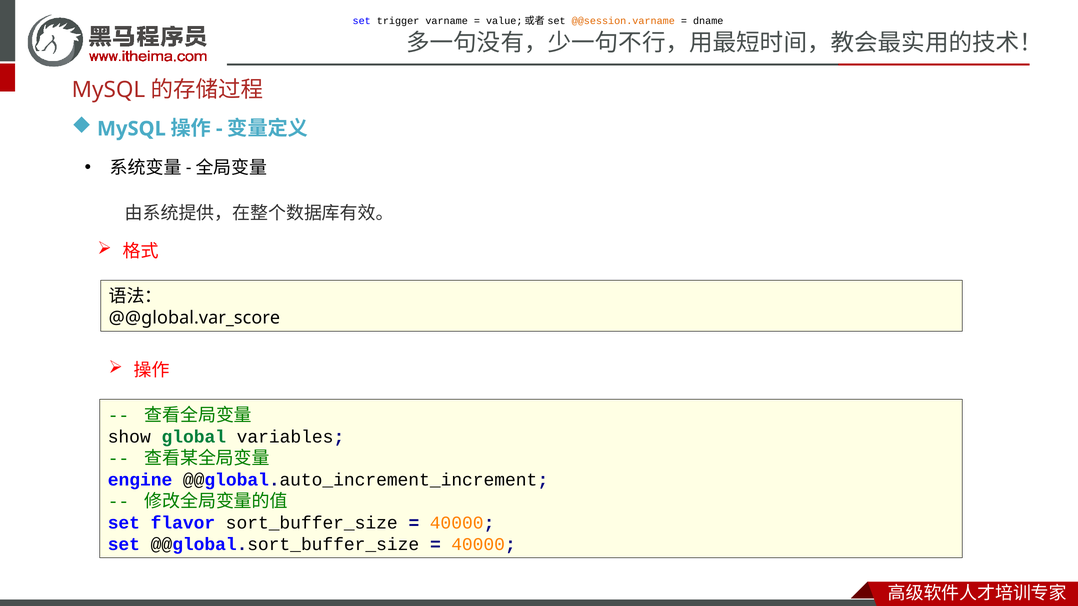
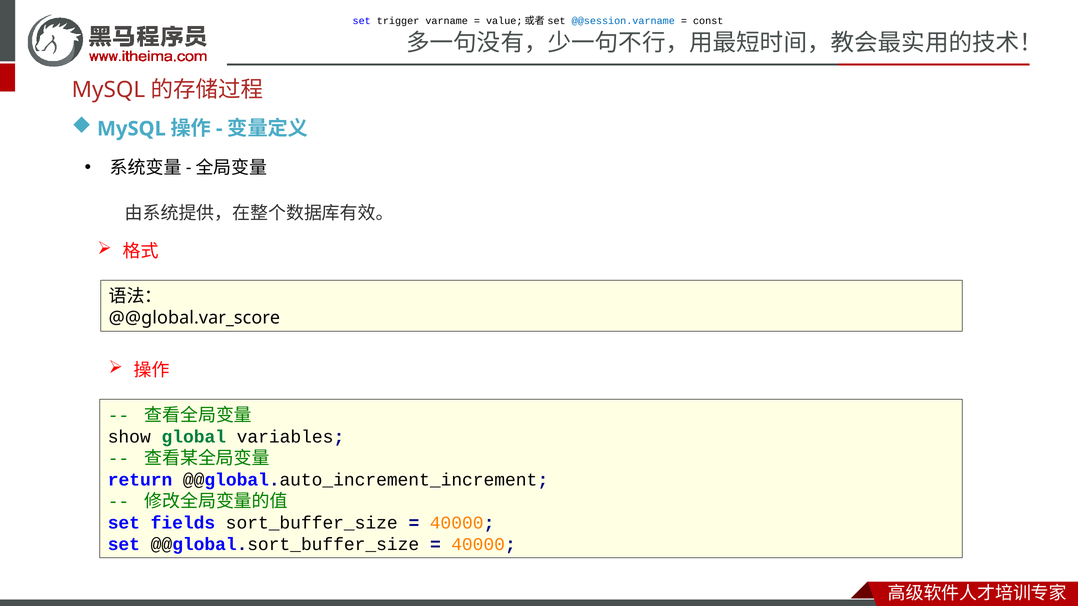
@@session.varname colour: orange -> blue (623, 21)
dname: dname -> const (708, 21)
engine: engine -> return (140, 480)
flavor: flavor -> fields (183, 523)
